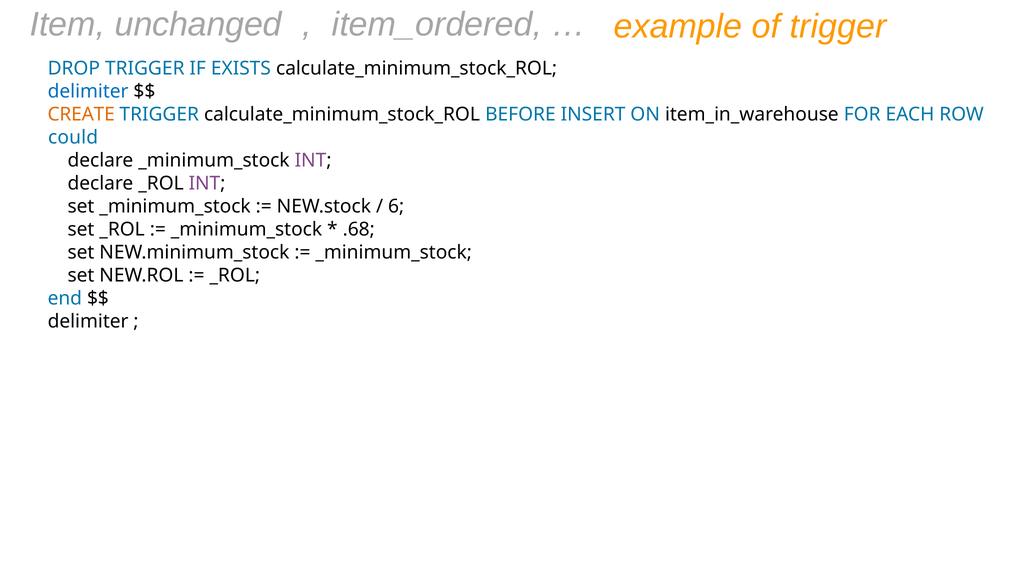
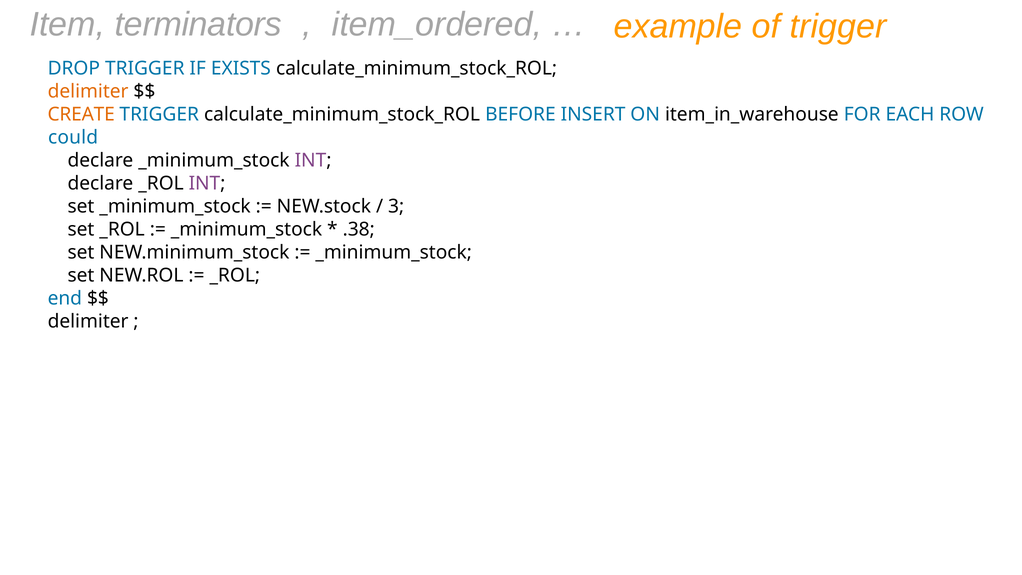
unchanged: unchanged -> terminators (198, 24)
delimiter colour: blue -> orange (88, 91)
6: 6 -> 3 (396, 206)
.68: .68 -> .38 (359, 229)
